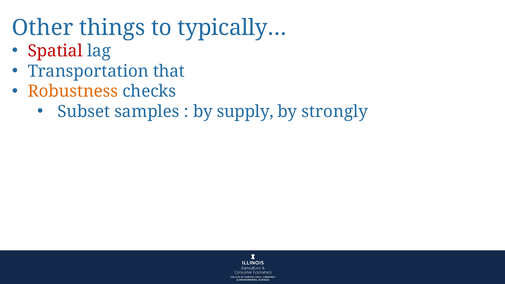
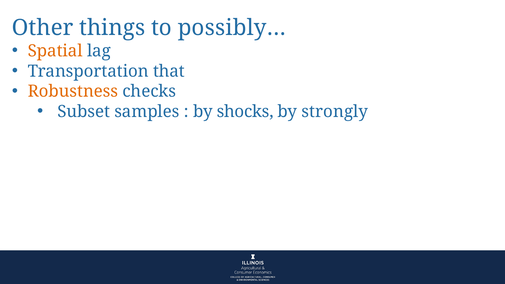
typically…: typically… -> possibly… (232, 28)
Spatial colour: red -> orange (55, 51)
supply: supply -> shocks (245, 112)
